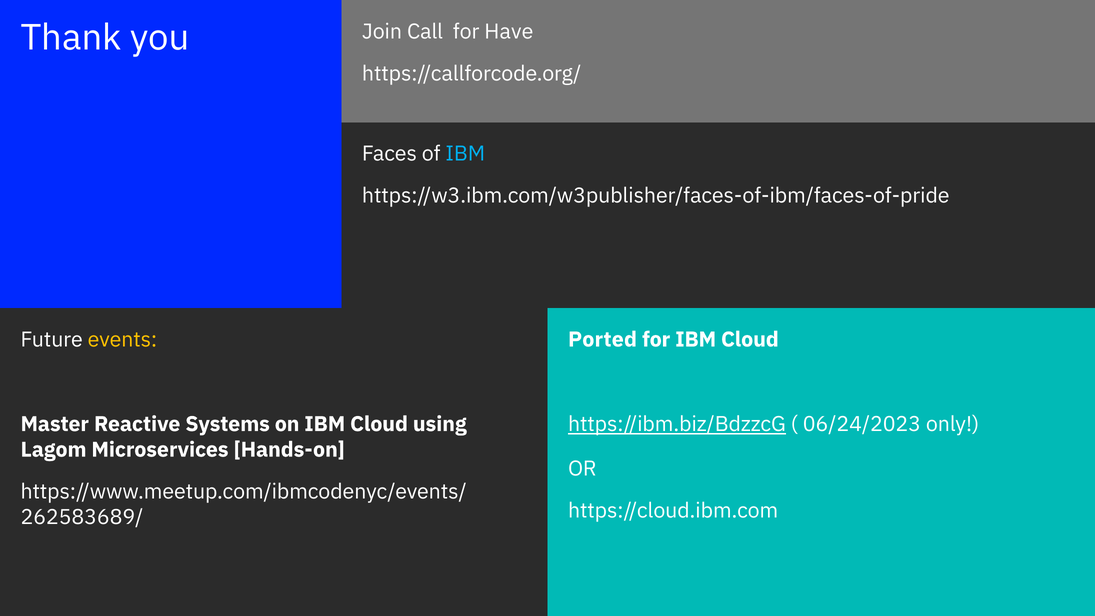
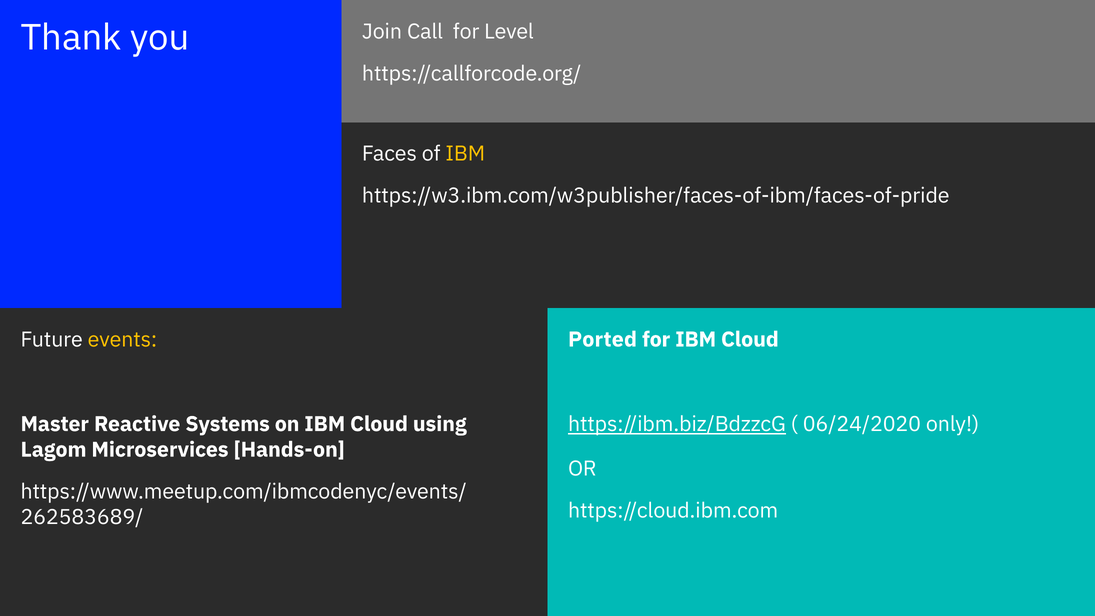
Have: Have -> Level (509, 31)
IBM colour: light blue -> yellow (465, 154)
06/24/2023: 06/24/2023 -> 06/24/2020 (862, 424)
